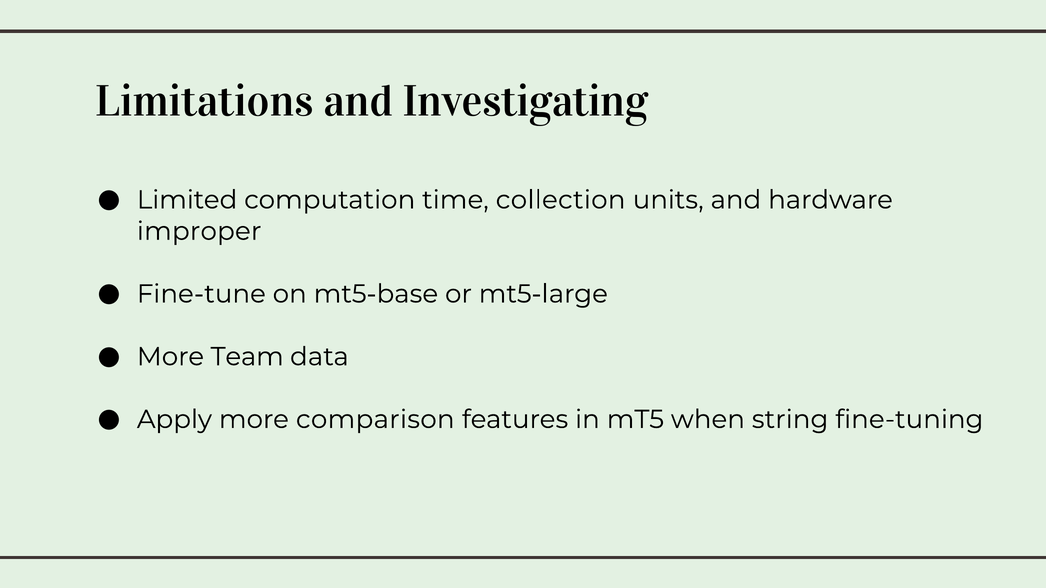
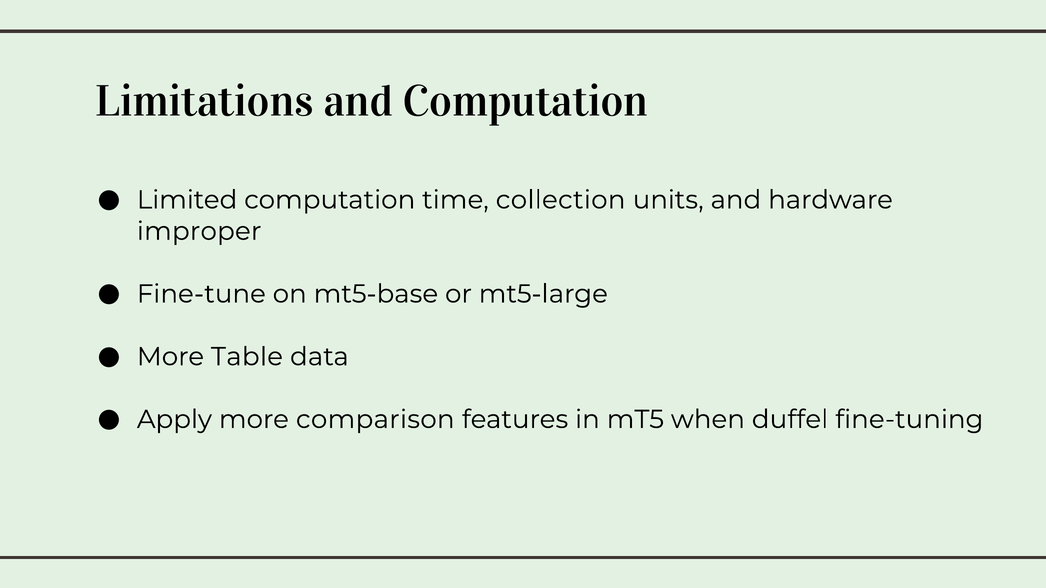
and Investigating: Investigating -> Computation (526, 102)
Team: Team -> Table (247, 357)
string: string -> duffel (790, 420)
